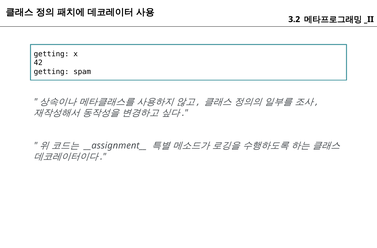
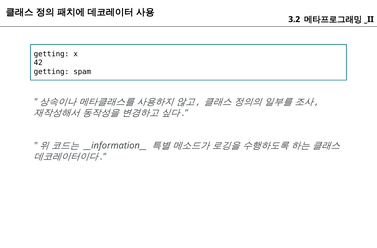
__assignment__: __assignment__ -> __information__ (116, 145)
